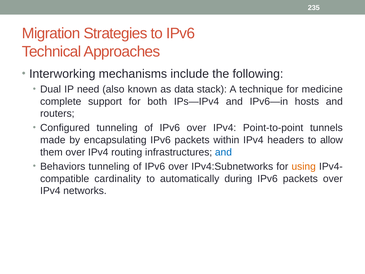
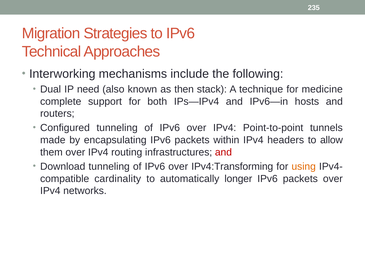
data: data -> then (184, 89)
and colour: blue -> red (223, 152)
Behaviors: Behaviors -> Download (63, 166)
IPv4:Subnetworks: IPv4:Subnetworks -> IPv4:Transforming (232, 166)
during: during -> longer (238, 178)
